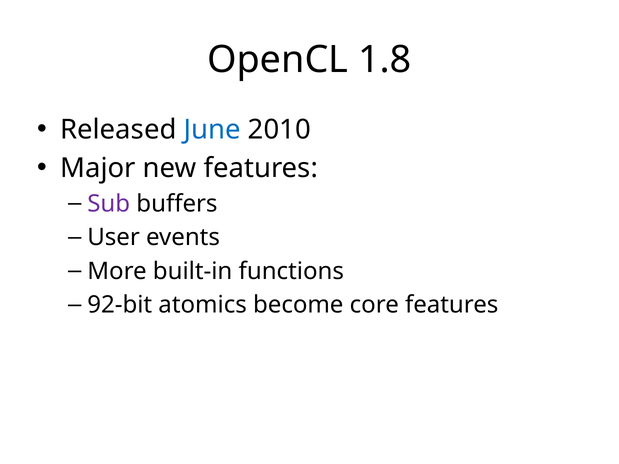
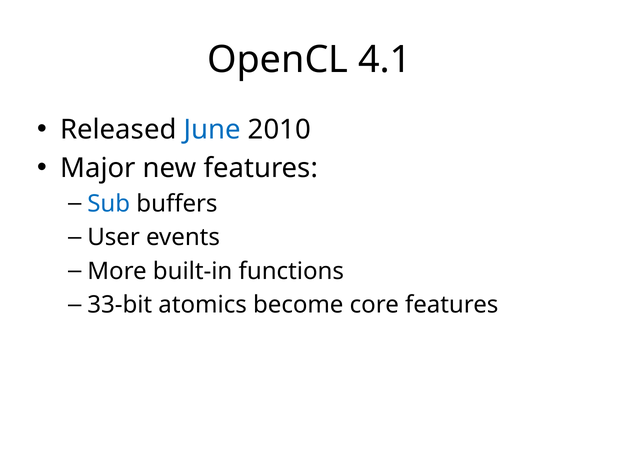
1.8: 1.8 -> 4.1 (385, 60)
Sub colour: purple -> blue (109, 204)
92-bit: 92-bit -> 33-bit (120, 305)
